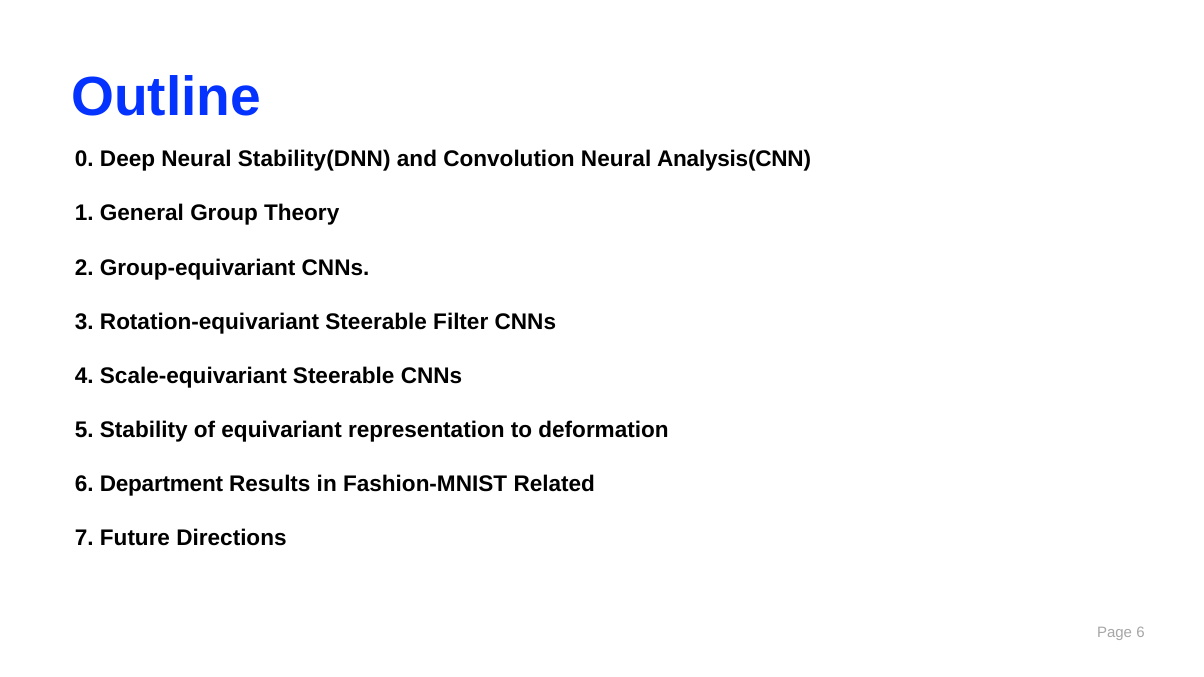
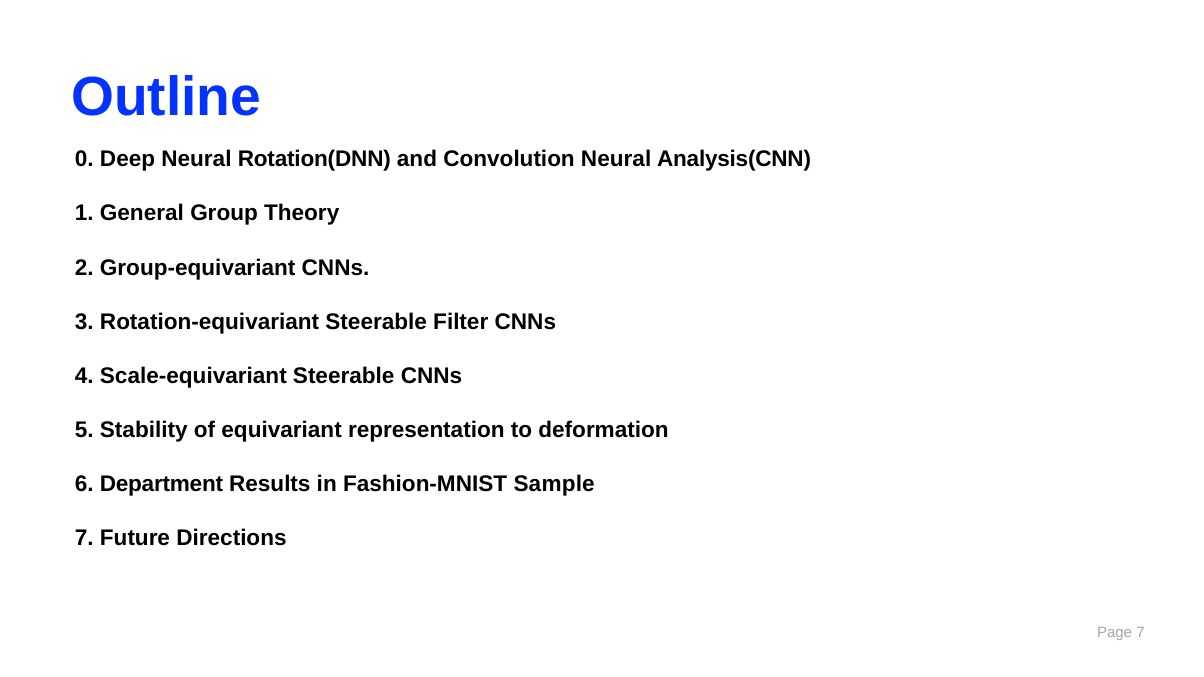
Stability(DNN: Stability(DNN -> Rotation(DNN (314, 159)
Related: Related -> Sample (554, 484)
Page 6: 6 -> 7 (1141, 633)
